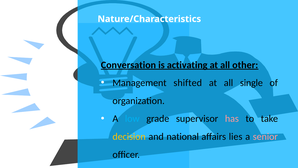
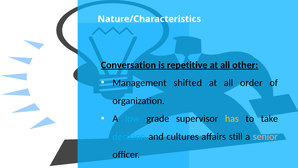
activating: activating -> repetitive (187, 65)
single: single -> order (251, 83)
has colour: pink -> yellow (232, 118)
decision colour: yellow -> light blue (129, 136)
national: national -> cultures (183, 136)
lies: lies -> still (236, 136)
